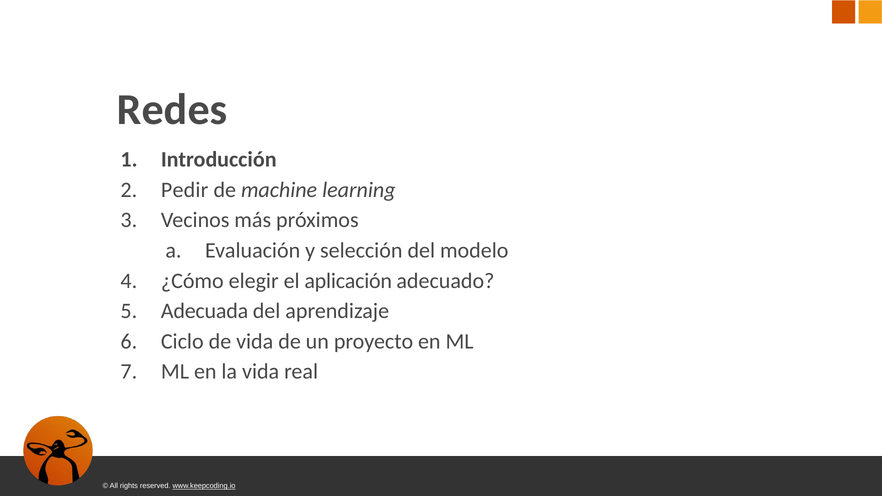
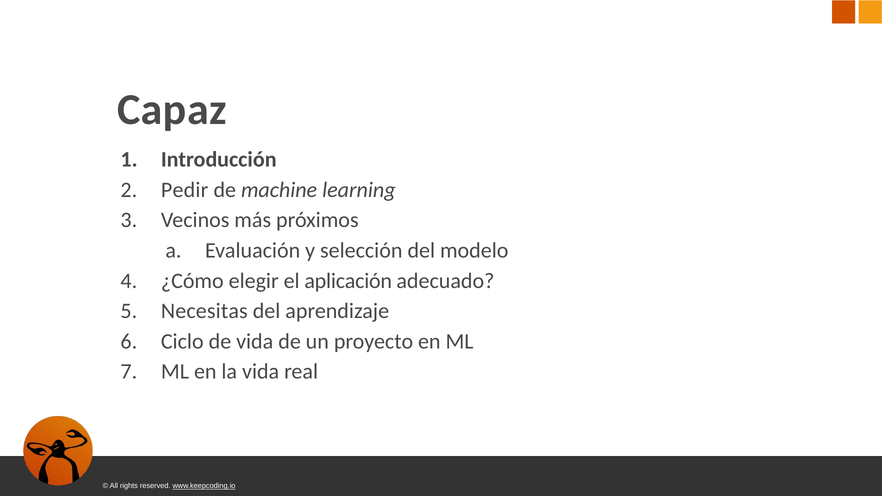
Redes: Redes -> Capaz (172, 110)
Adecuada: Adecuada -> Necesitas (204, 311)
